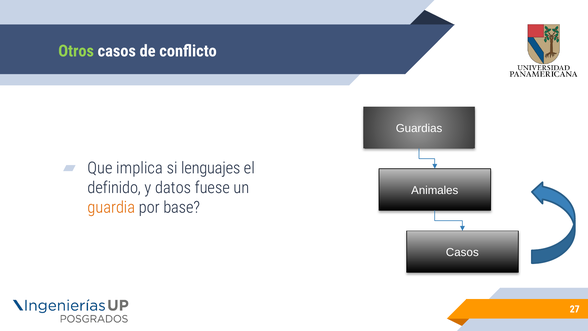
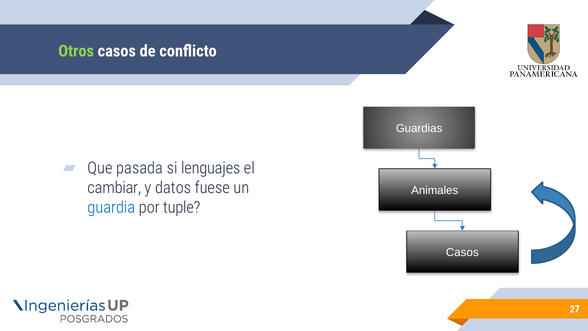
implica: implica -> pasada (140, 168)
definido: definido -> cambiar (114, 188)
guardia colour: orange -> blue (111, 207)
base: base -> tuple (182, 207)
